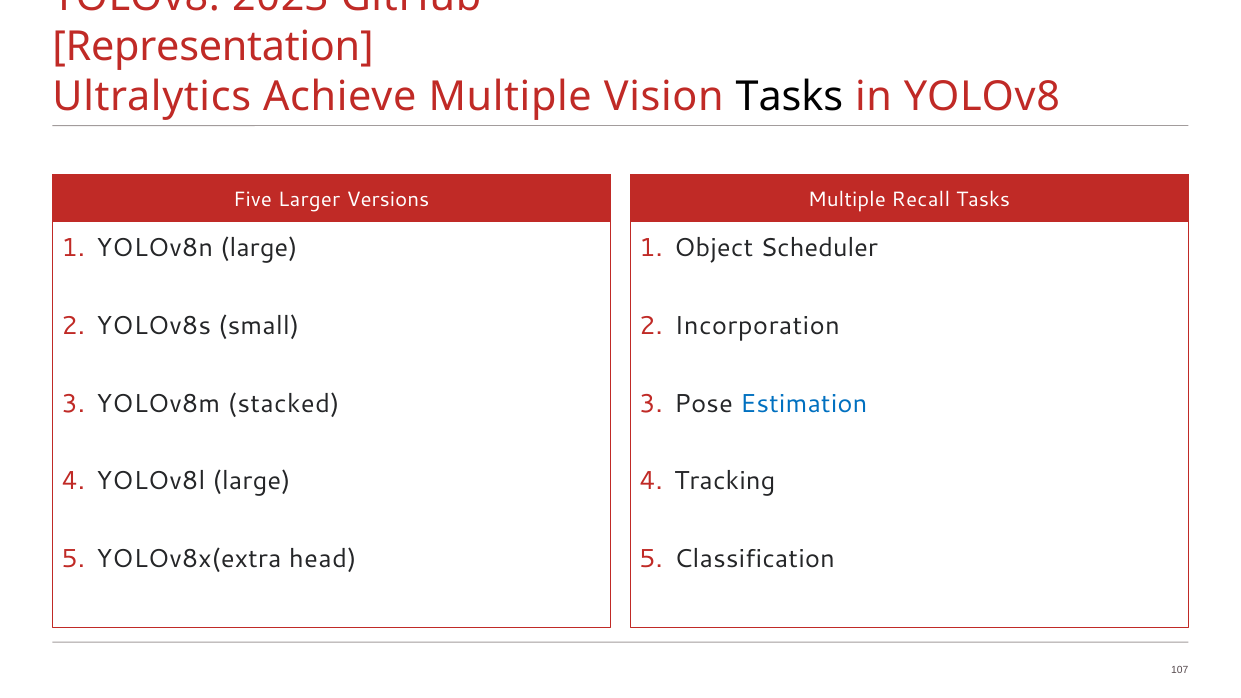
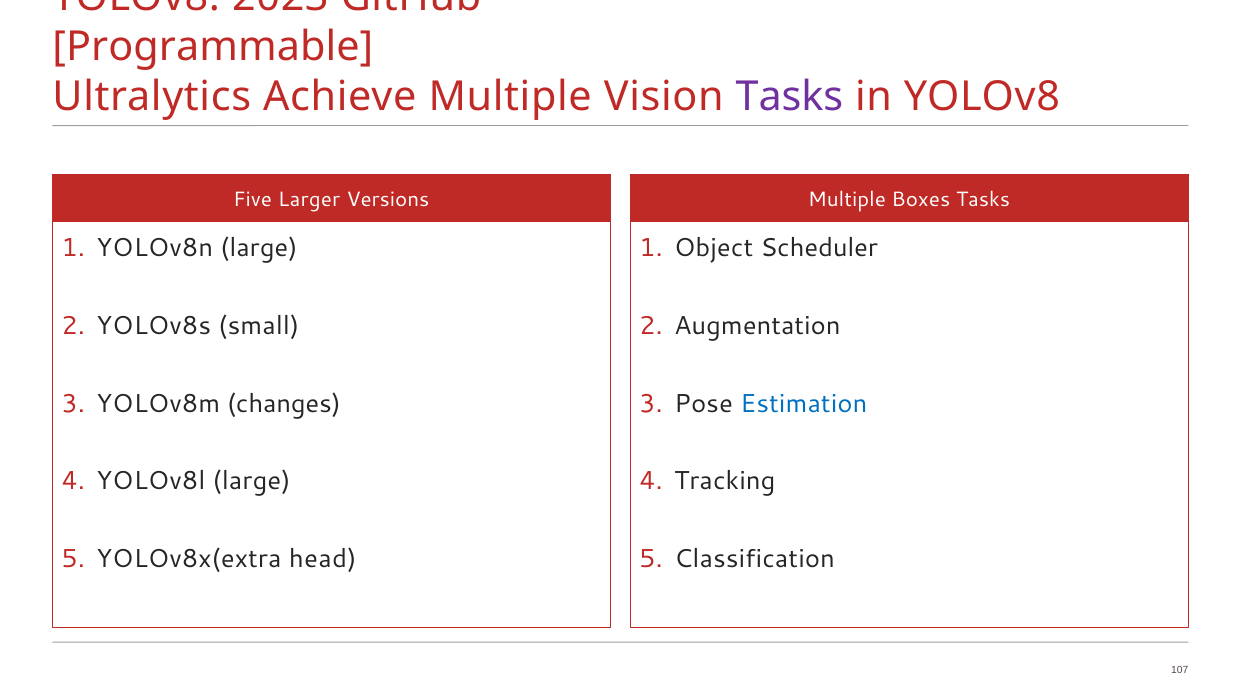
Representation: Representation -> Programmable (213, 47)
Tasks colour: black -> purple (789, 97)
Recall: Recall -> Boxes (921, 200)
Incorporation: Incorporation -> Augmentation (757, 326)
stacked: stacked -> changes (284, 404)
